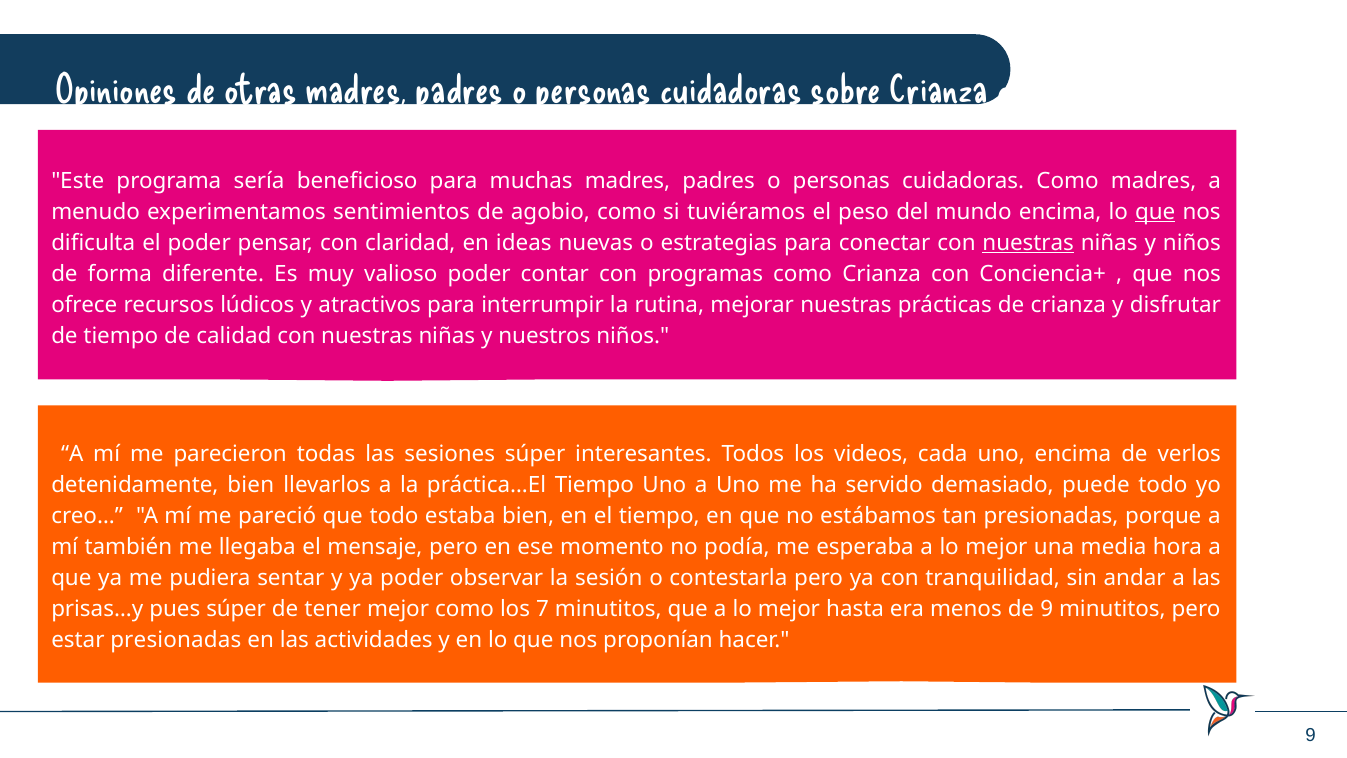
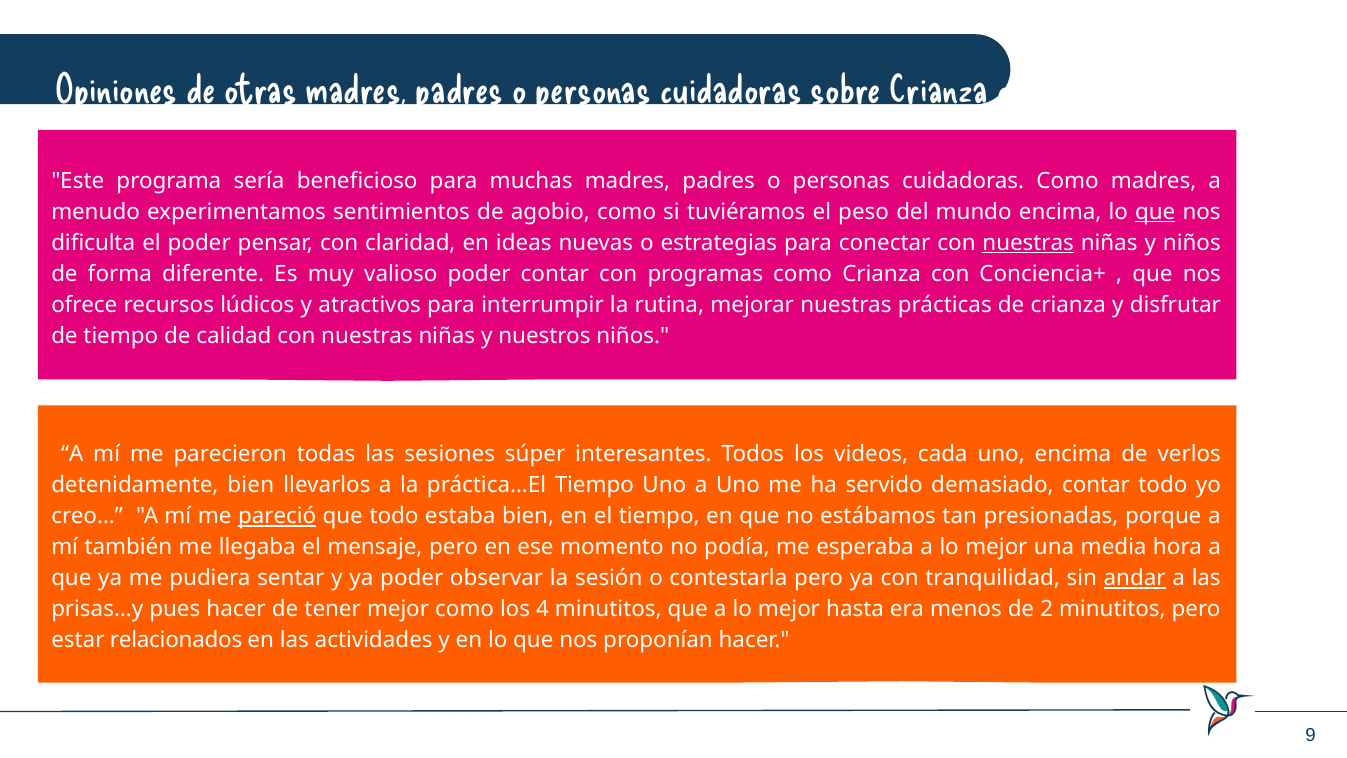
demasiado puede: puede -> contar (1096, 485)
pareció underline: none -> present (277, 516)
andar underline: none -> present (1135, 578)
pues súper: súper -> hacer (236, 609)
7: 7 -> 4 (543, 609)
de 9: 9 -> 2 (1047, 609)
estar presionadas: presionadas -> relacionados (176, 640)
